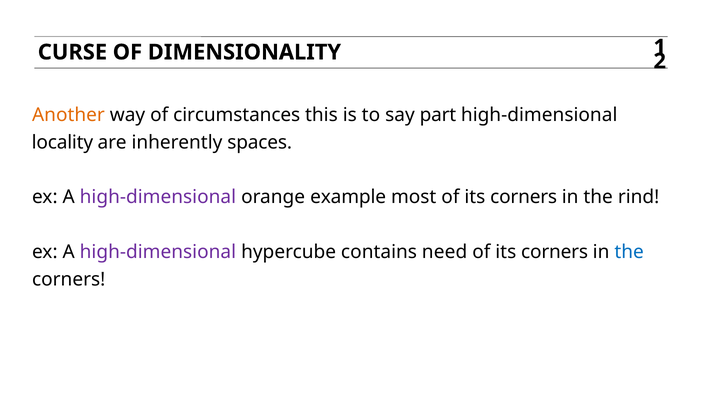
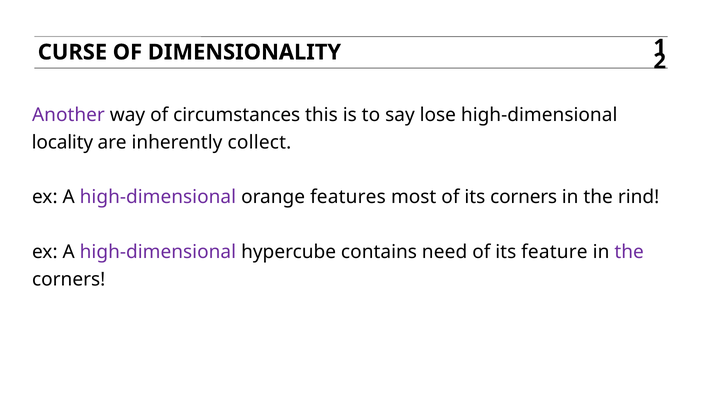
Another colour: orange -> purple (68, 115)
part: part -> lose (438, 115)
spaces: spaces -> collect (259, 142)
example: example -> features (348, 197)
corners: corners -> feature (554, 252)
the colour: blue -> purple (629, 252)
